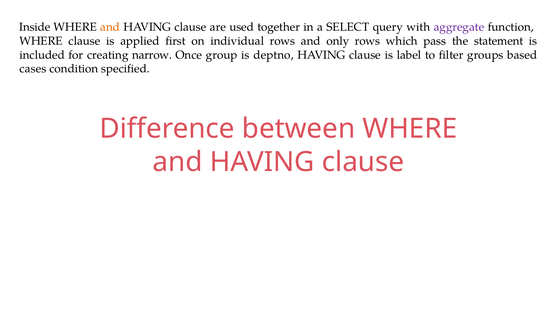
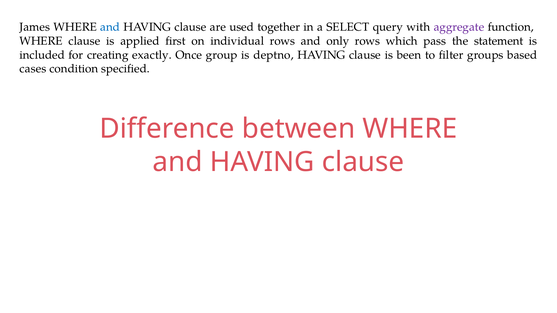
Inside: Inside -> James (35, 27)
and colour: orange -> blue (110, 27)
narrow: narrow -> exactly (152, 55)
label: label -> been (409, 55)
